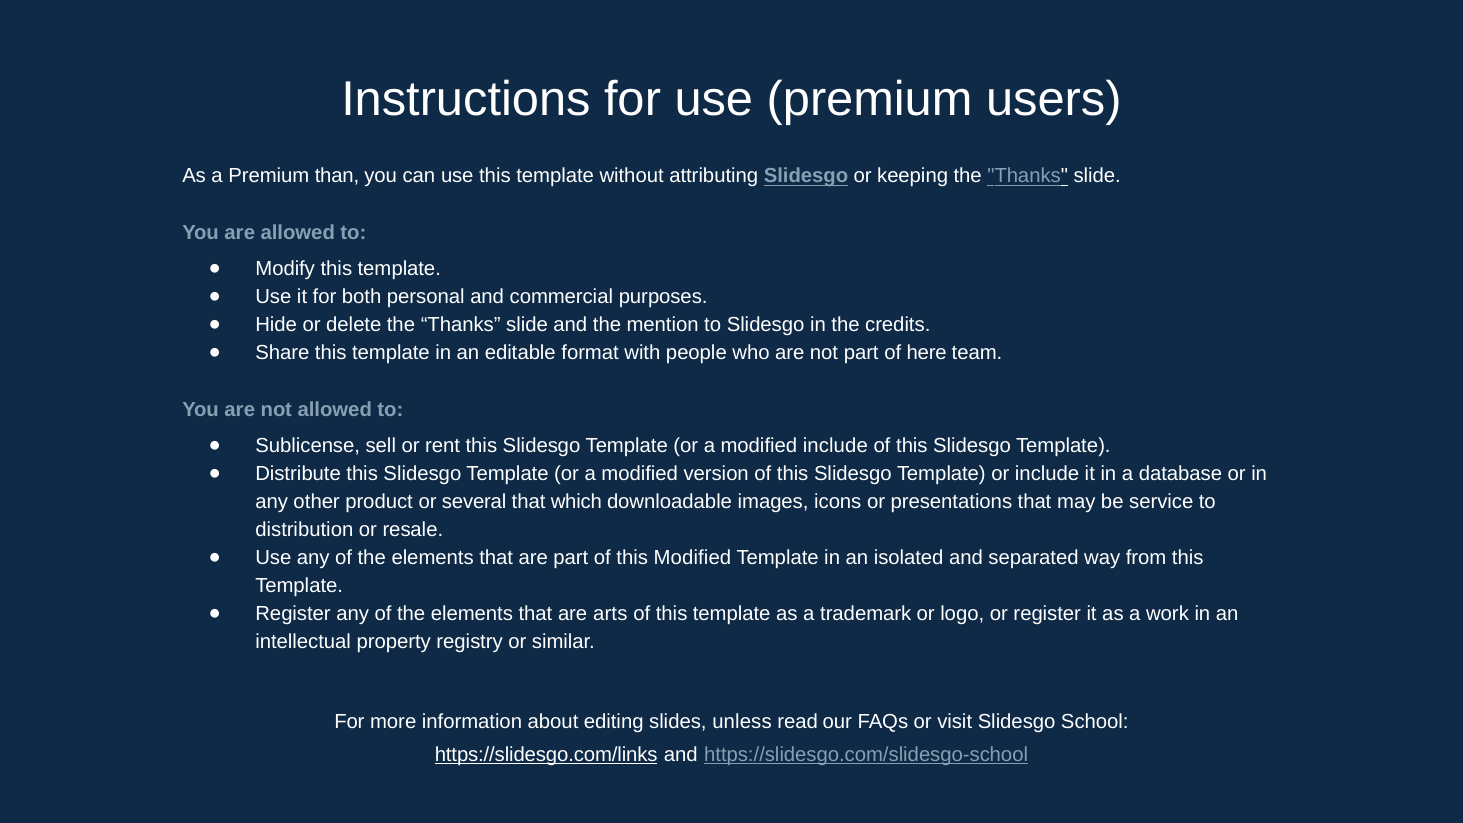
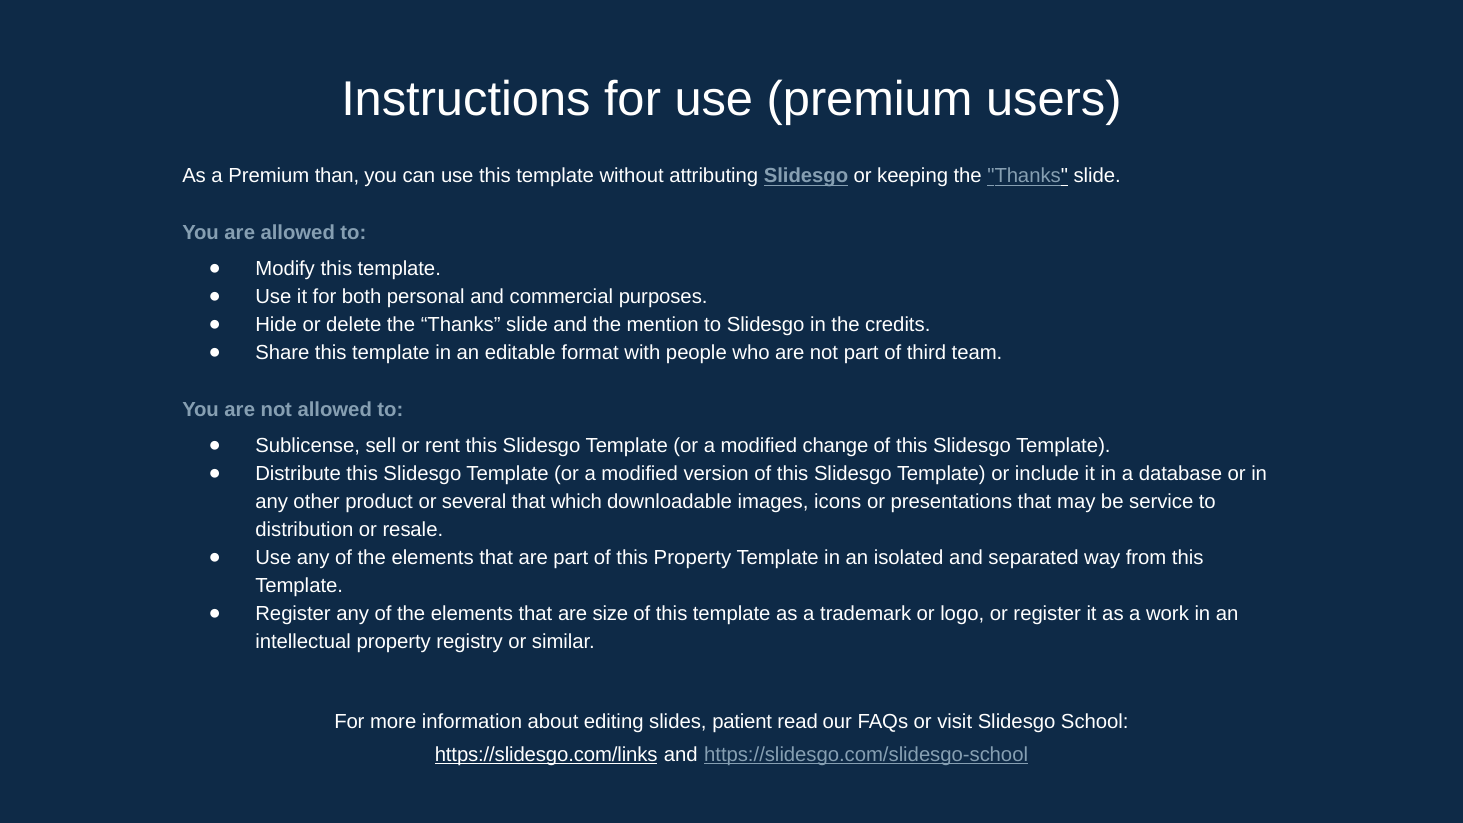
here: here -> third (926, 353)
modified include: include -> change (835, 446)
this Modified: Modified -> Property (692, 558)
arts: arts -> size (610, 614)
unless: unless -> patient (742, 722)
